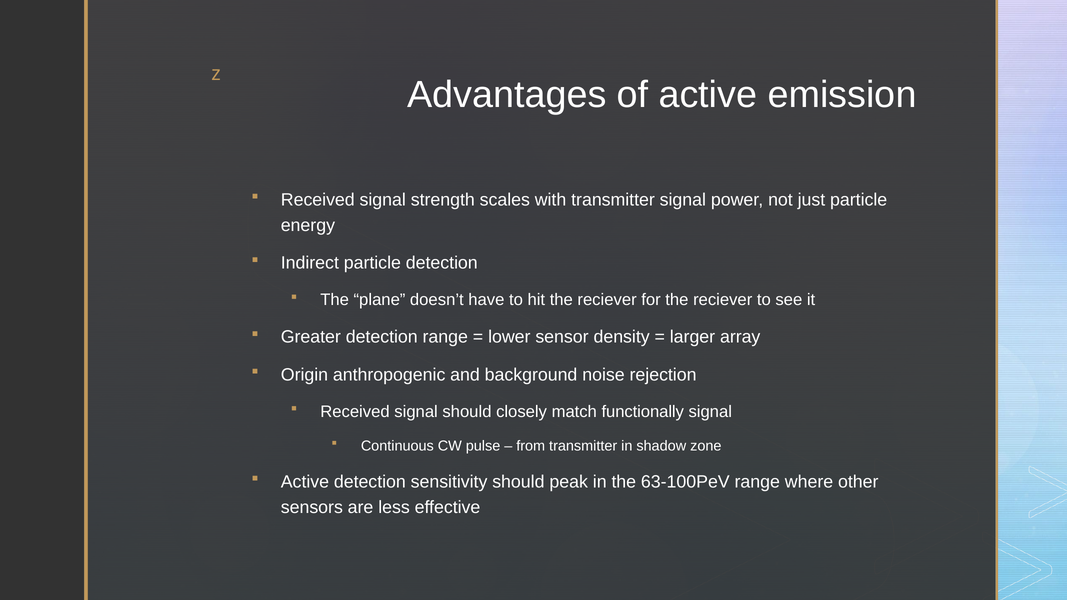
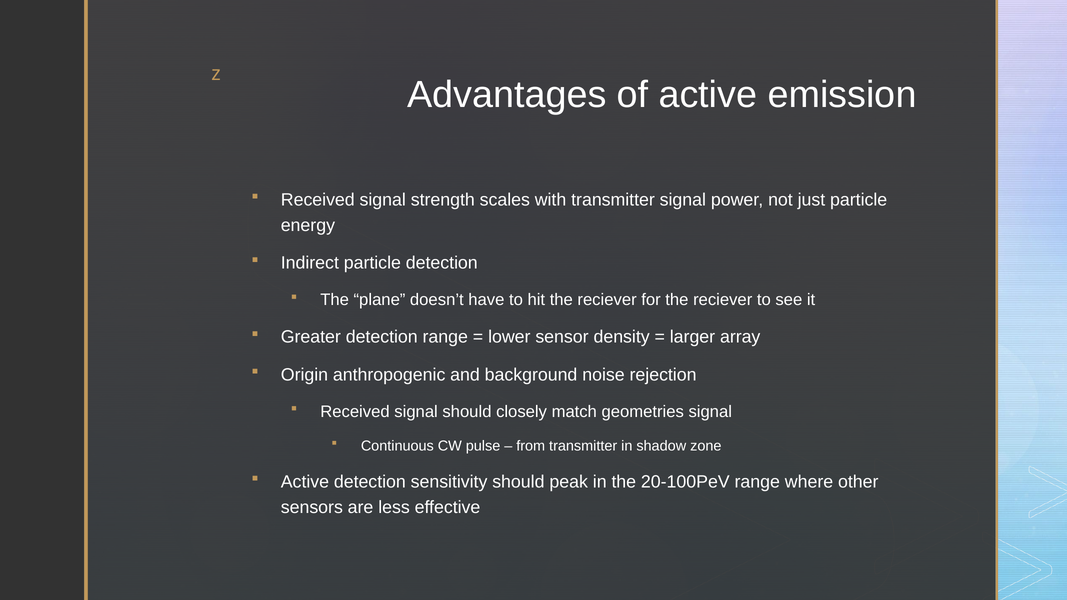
functionally: functionally -> geometries (643, 412)
63-100PeV: 63-100PeV -> 20-100PeV (685, 482)
